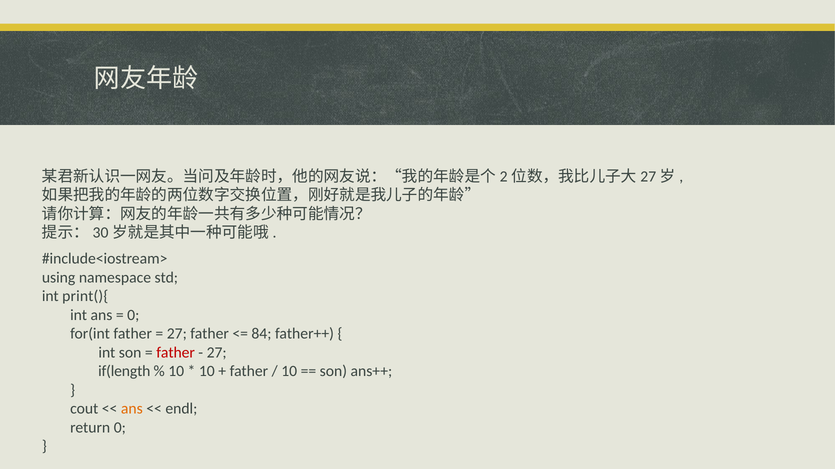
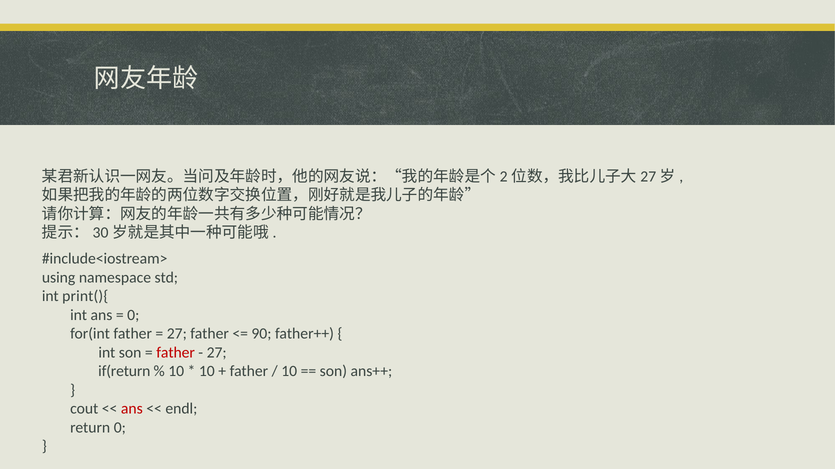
84: 84 -> 90 (261, 334)
if(length: if(length -> if(return (124, 372)
ans colour: orange -> red (132, 409)
